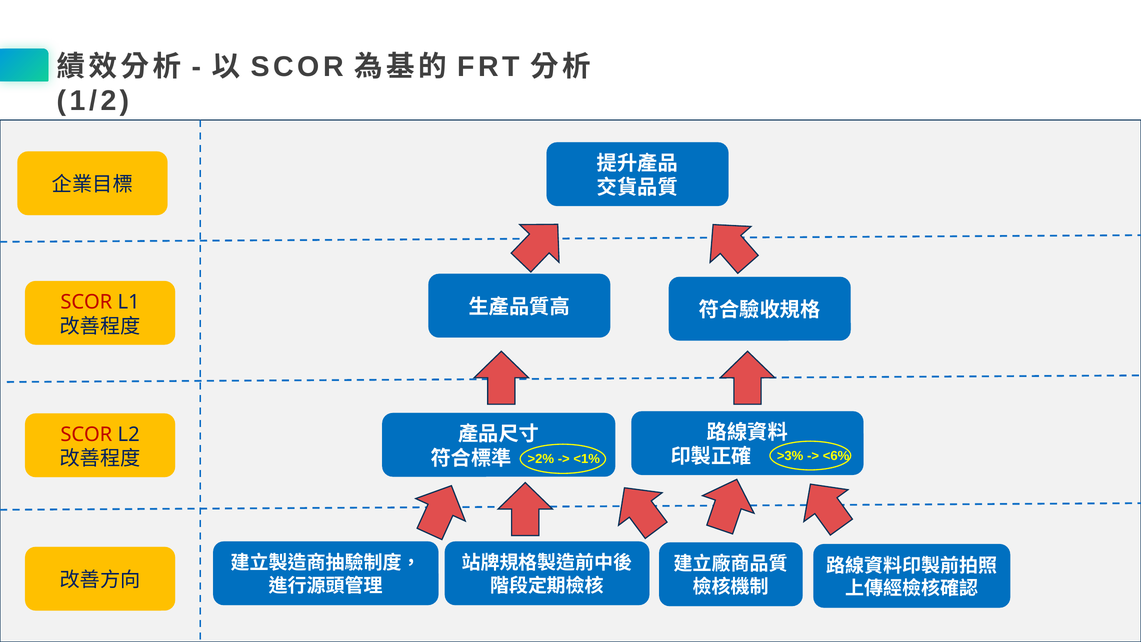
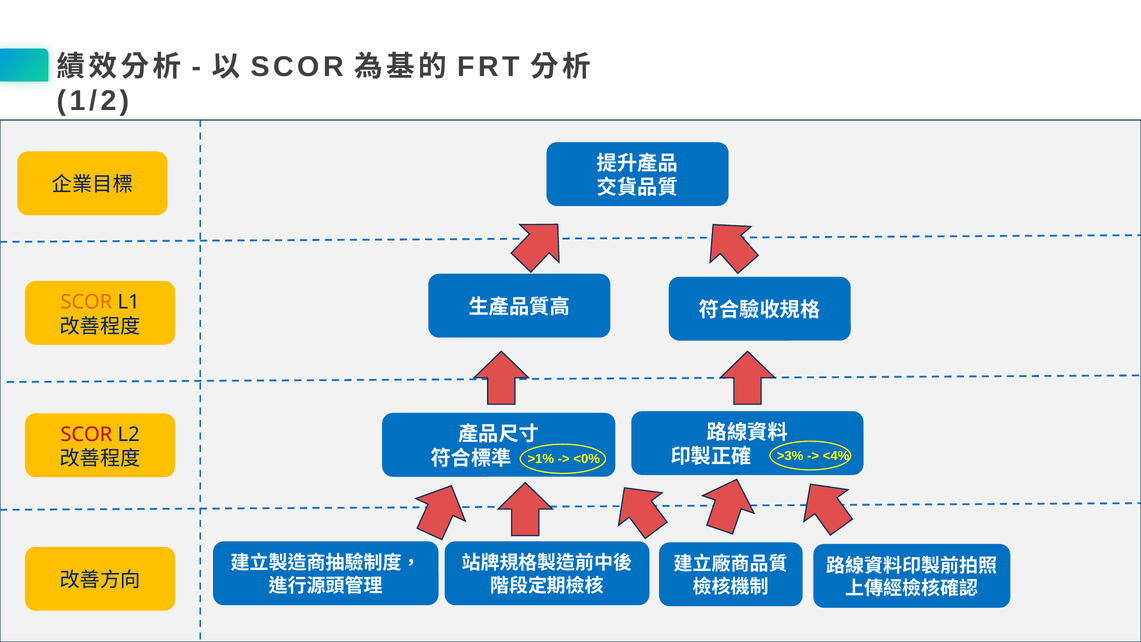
SCOR colour: red -> orange (86, 302)
>2%: >2% -> >1% (541, 459)
<1%: <1% -> <0% (587, 459)
<6%: <6% -> <4% (836, 456)
